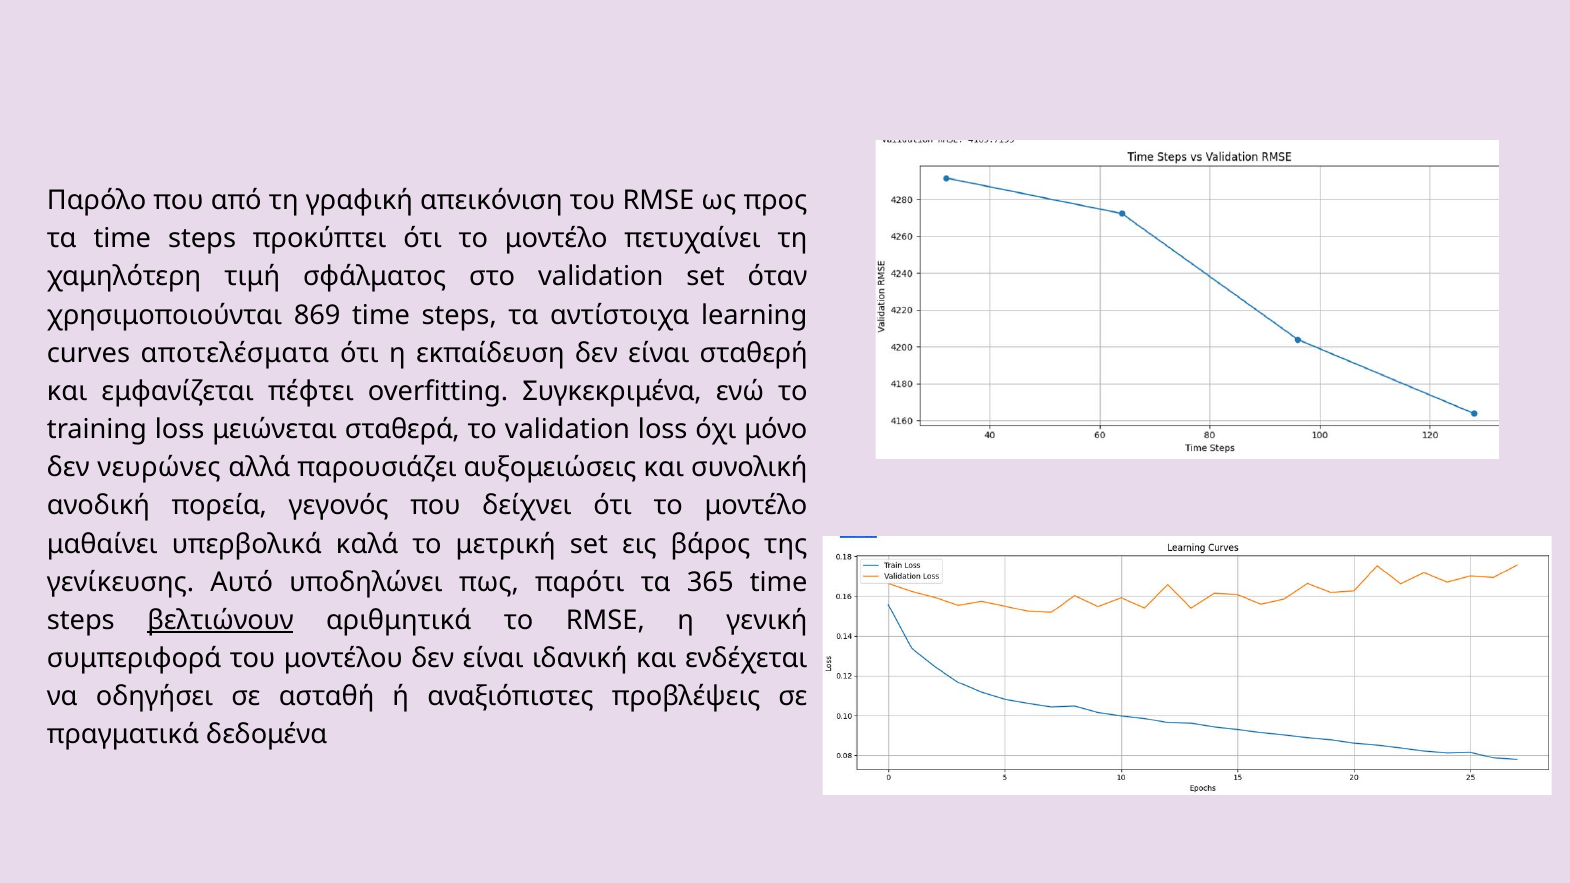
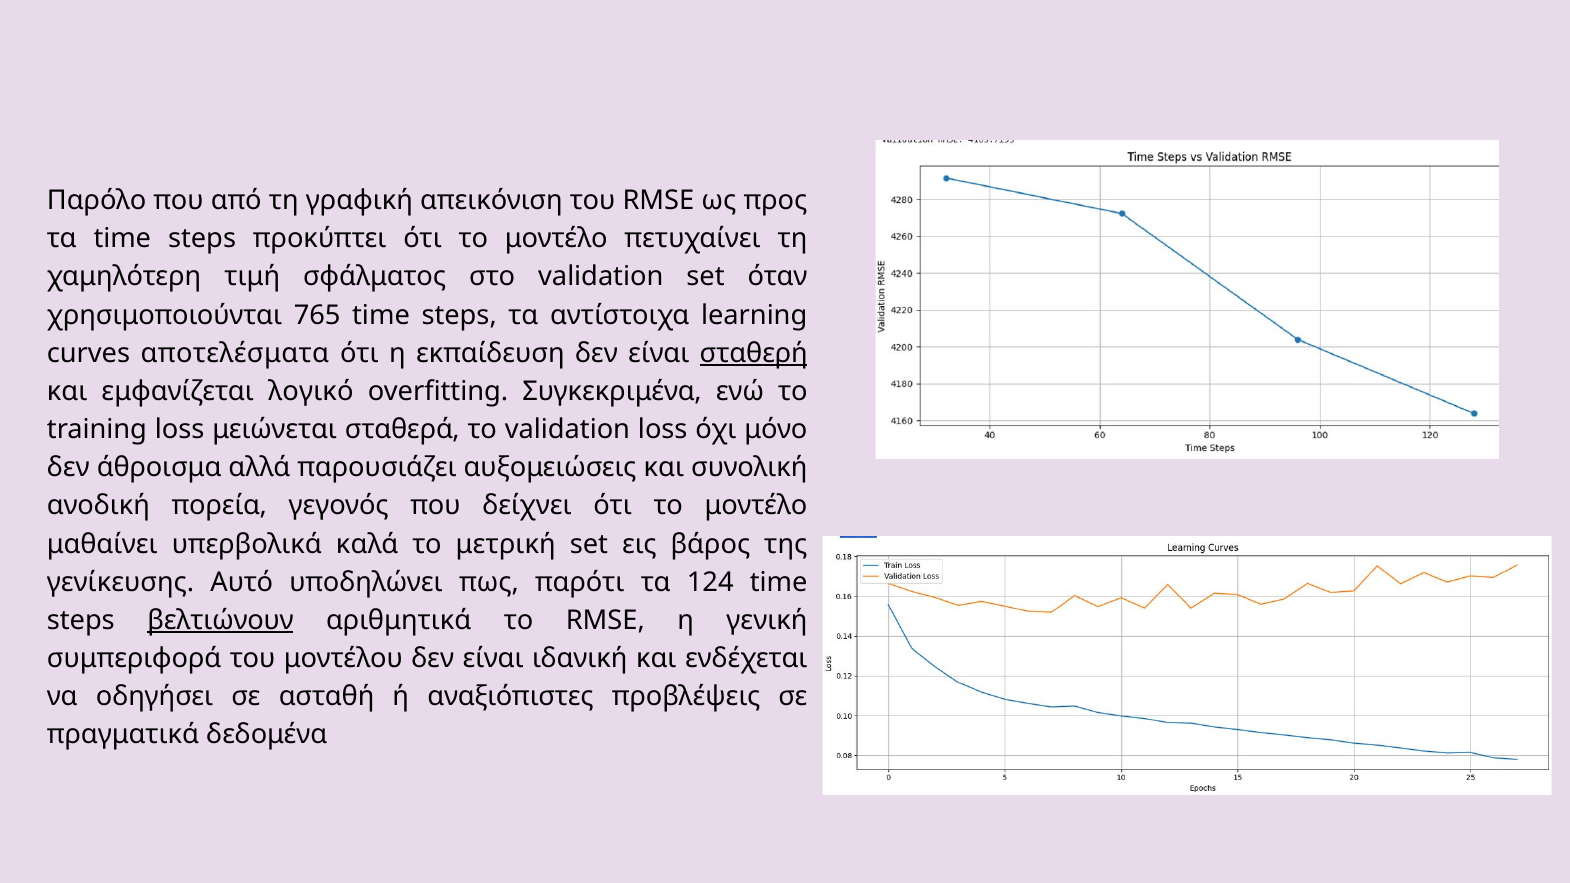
869: 869 -> 765 (317, 315)
σταθερή underline: none -> present (754, 353)
πέφτει: πέφτει -> λογικό (311, 391)
νευρώνες: νευρώνες -> άθροισμα (159, 468)
365: 365 -> 124 (710, 582)
